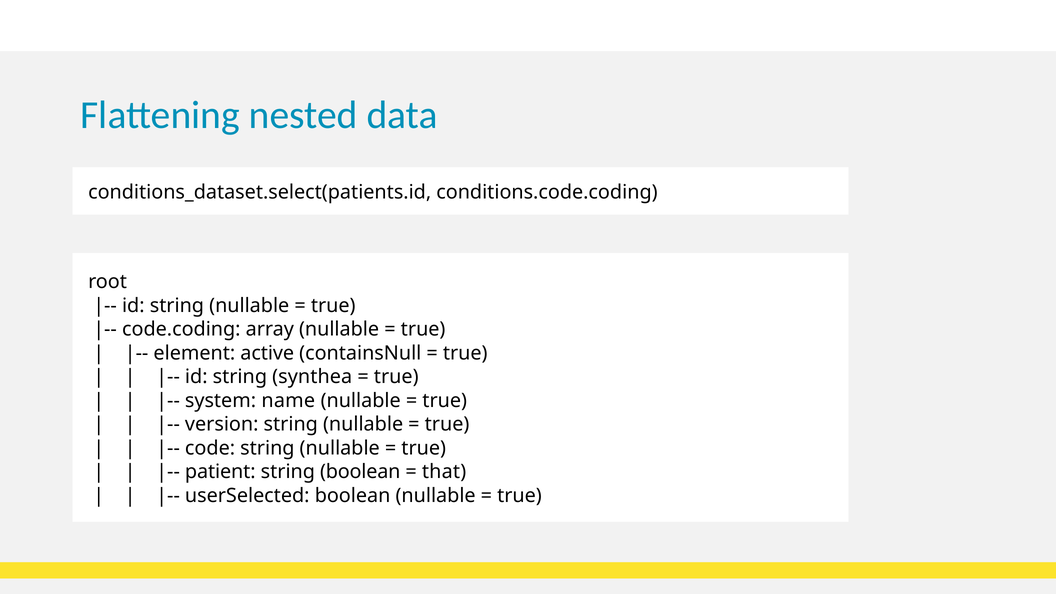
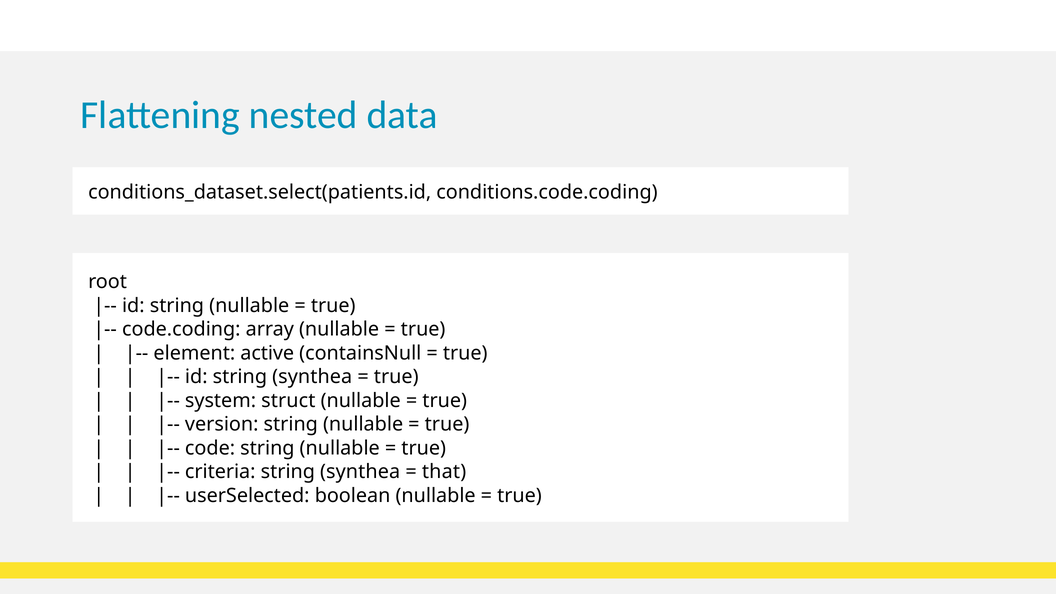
name: name -> struct (288, 401)
patient: patient -> criteria (220, 472)
boolean: boolean -> synthea (360, 472)
